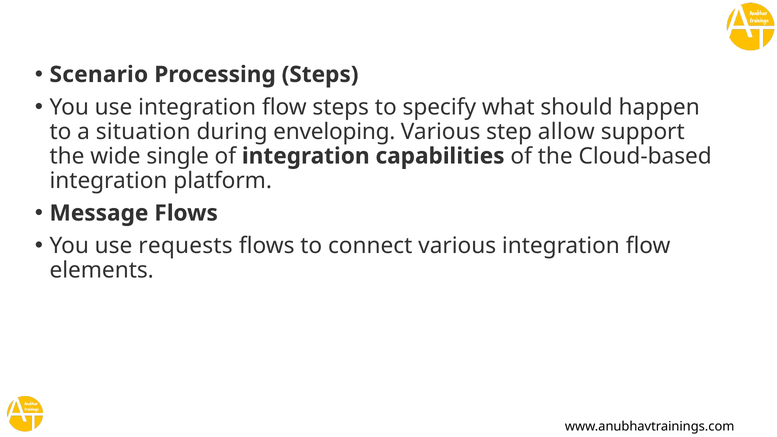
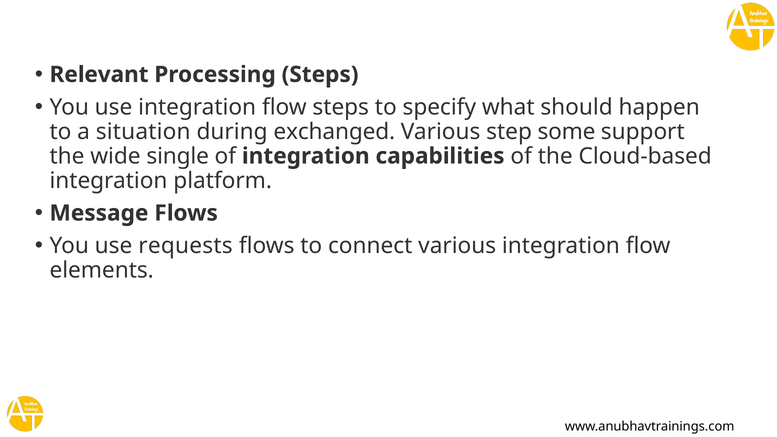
Scenario: Scenario -> Relevant (99, 75)
enveloping: enveloping -> exchanged (334, 132)
allow: allow -> some (567, 132)
